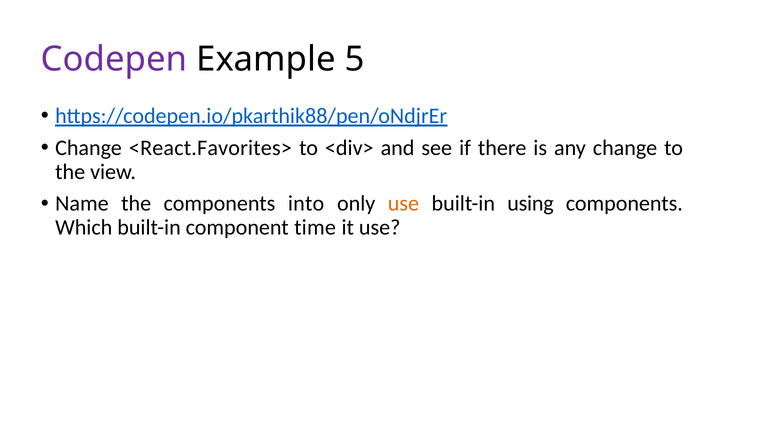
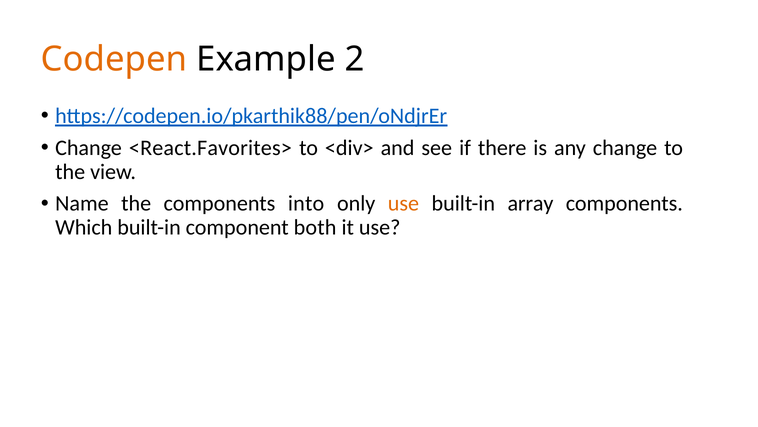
Codepen colour: purple -> orange (114, 59)
5: 5 -> 2 (355, 59)
using: using -> array (530, 203)
time: time -> both (315, 227)
